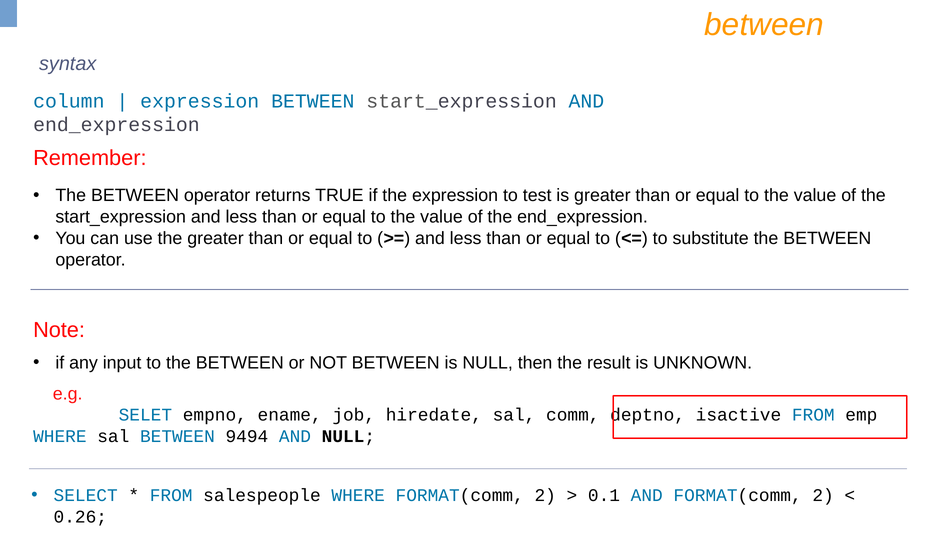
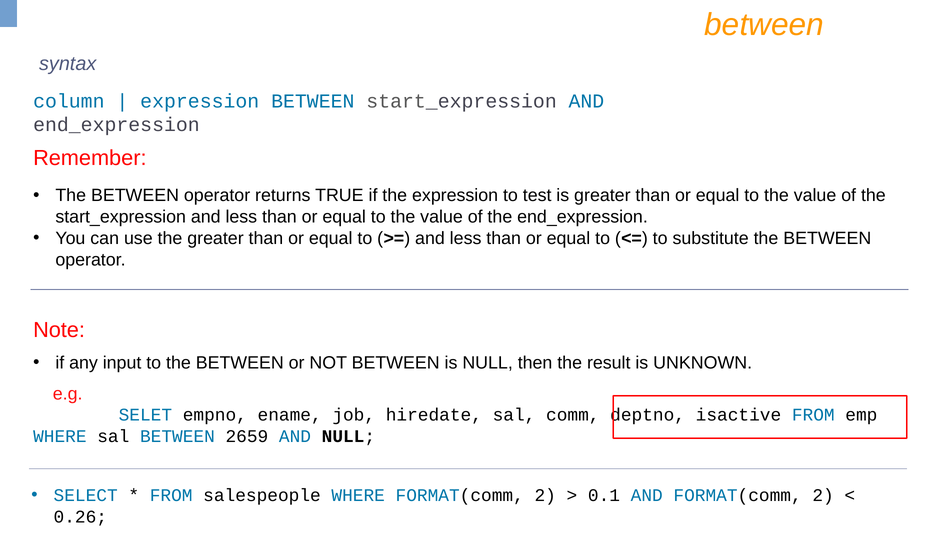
9494: 9494 -> 2659 (247, 437)
